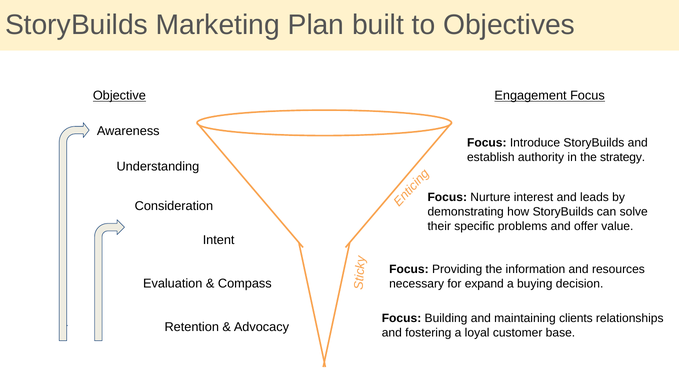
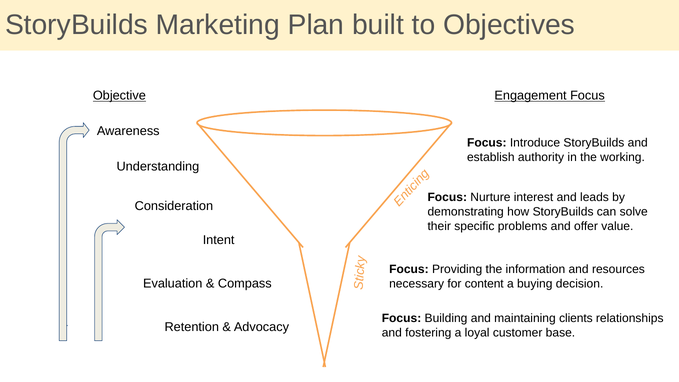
strategy: strategy -> working (623, 157)
expand: expand -> content (484, 284)
